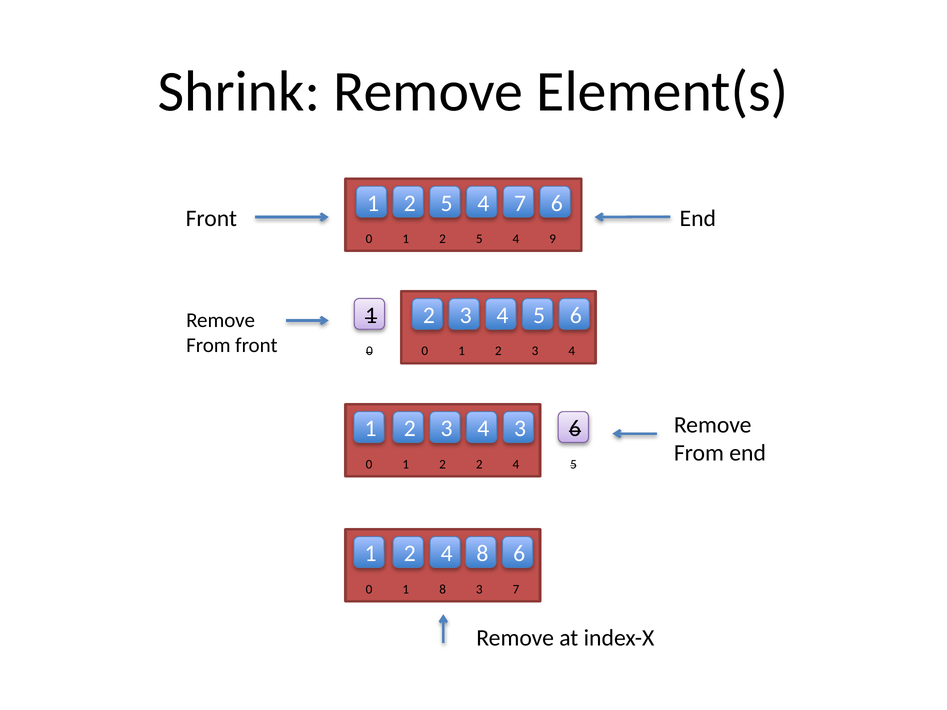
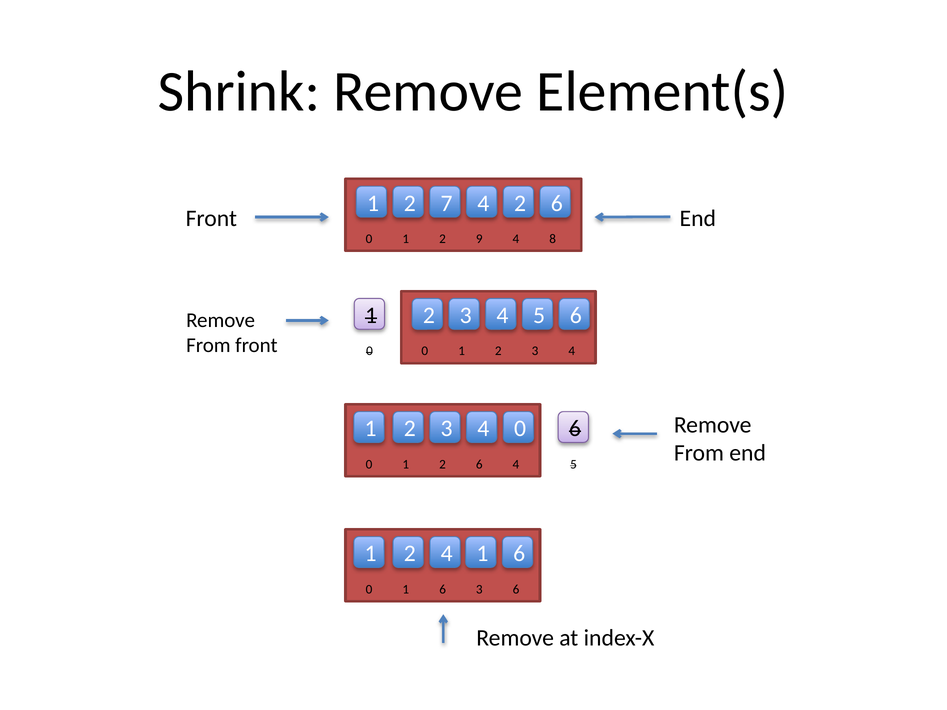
5: 5 -> 7 (447, 203)
4 7: 7 -> 2 (520, 203)
0 1 2 5: 5 -> 9 (479, 239)
9: 9 -> 8 (553, 239)
4 3: 3 -> 0 (520, 429)
1 2 2: 2 -> 6 (479, 464)
2 4 8: 8 -> 1 (482, 554)
0 1 8: 8 -> 6 (443, 590)
3 7: 7 -> 6 (516, 590)
